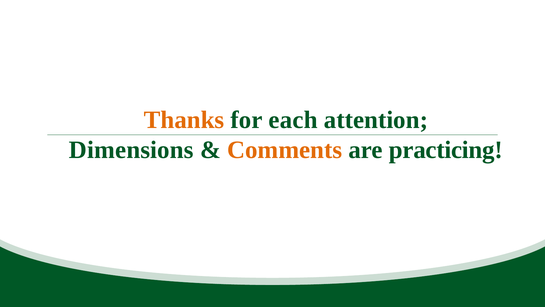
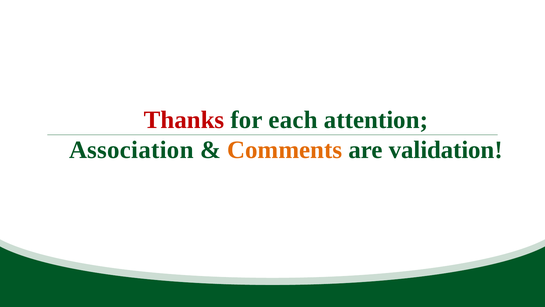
Thanks colour: orange -> red (184, 120)
Dimensions: Dimensions -> Association (131, 150)
practicing: practicing -> validation (446, 150)
